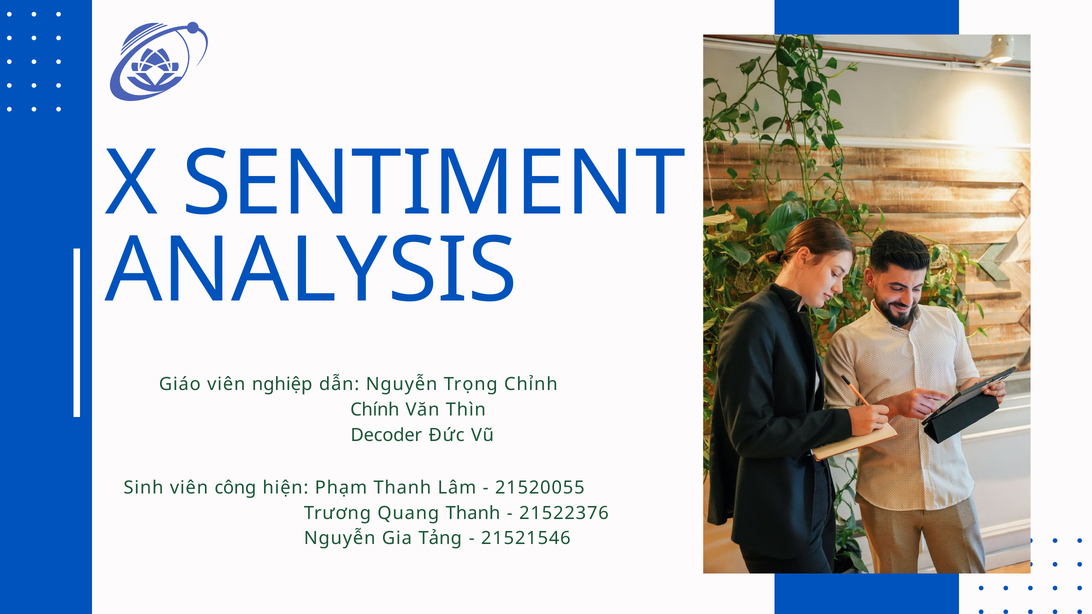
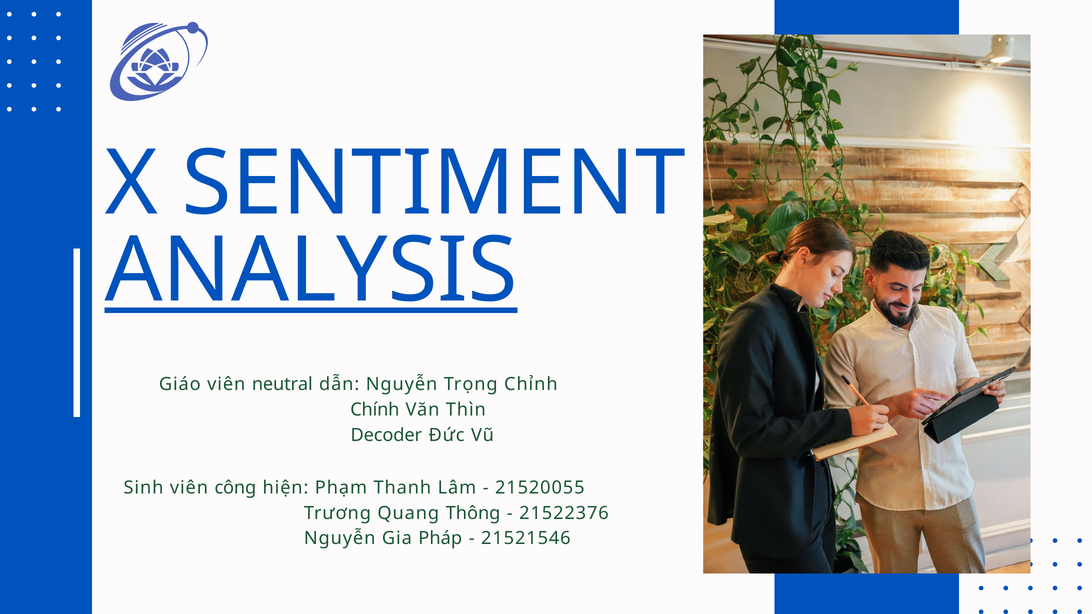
ANALYSIS underline: none -> present (311, 271)
nghiệp: nghiệp -> neutral (282, 384)
Quang Thanh: Thanh -> Thông (473, 513)
Tảng: Tảng -> Pháp (440, 539)
